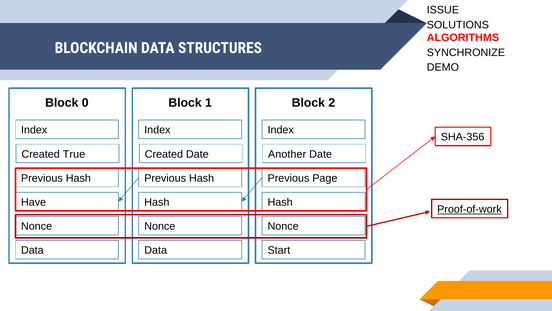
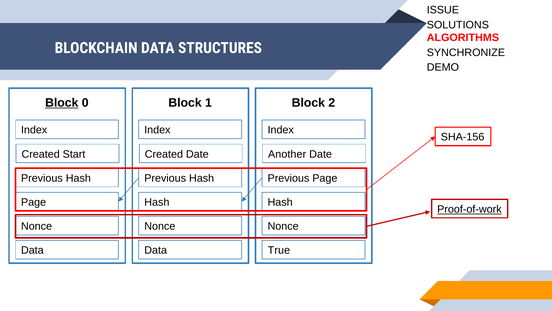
Block underline: none -> present (62, 103)
SHA-356: SHA-356 -> SHA-156 (463, 137)
True: True -> Start (74, 154)
Have: Have -> Page (34, 202)
Start: Start -> True (279, 250)
